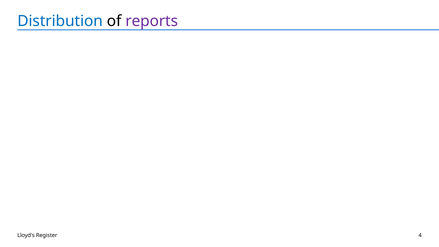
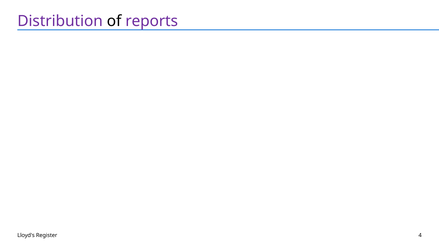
Distribution colour: blue -> purple (60, 21)
